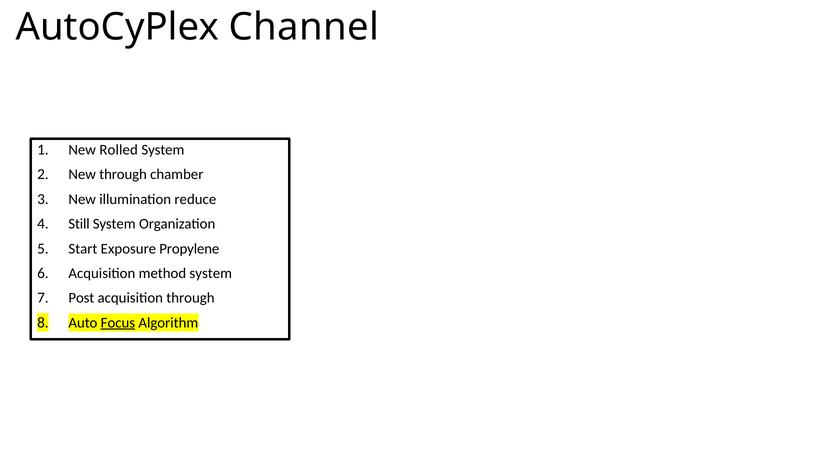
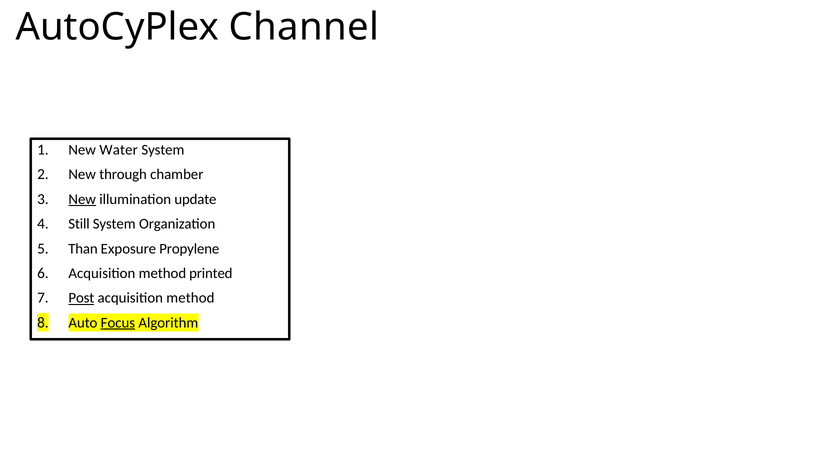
Rolled: Rolled -> Water (119, 150)
New underline: none -> present (82, 199)
reduce: reduce -> update (195, 199)
Start: Start -> Than (83, 249)
method system: system -> printed (211, 273)
Post underline: none -> present (81, 298)
through: through -> method (190, 298)
